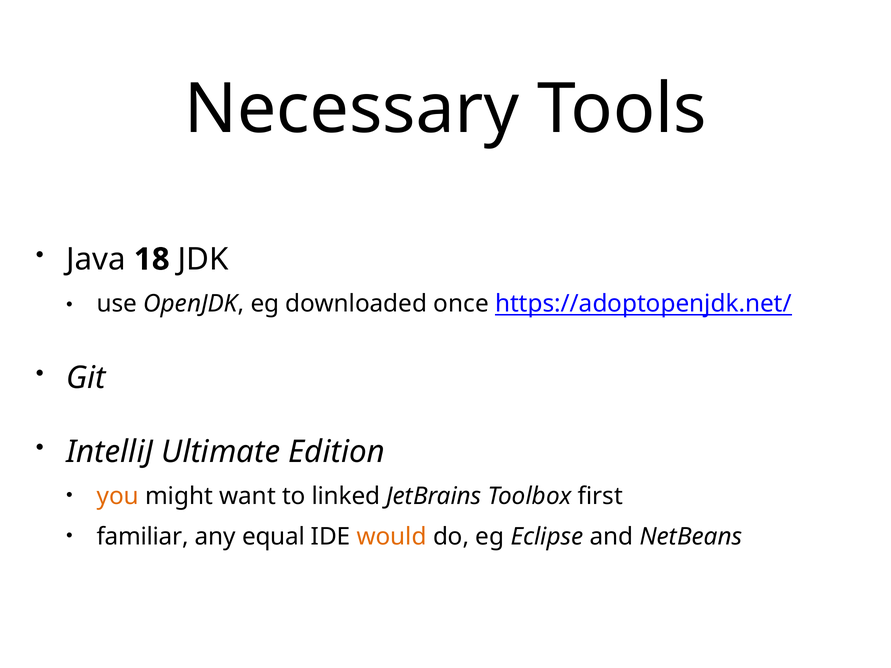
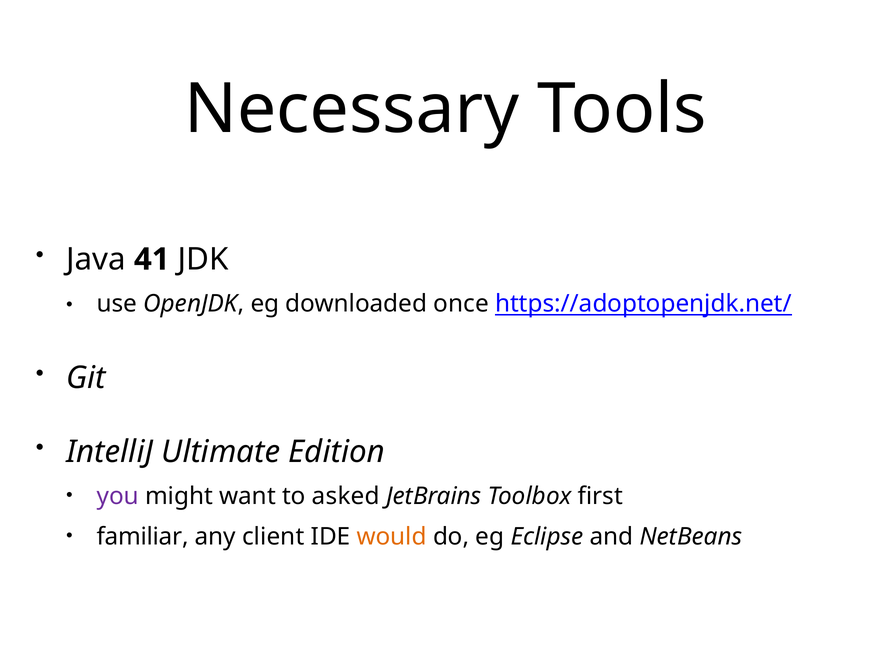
18: 18 -> 41 (152, 259)
you colour: orange -> purple (118, 496)
linked: linked -> asked (346, 496)
equal: equal -> client (273, 537)
